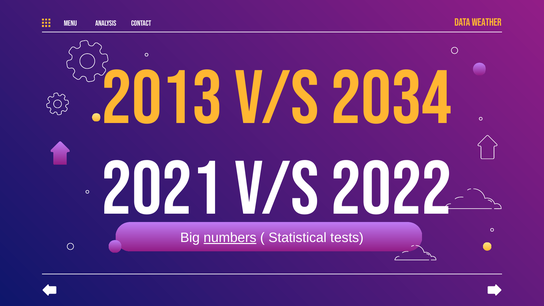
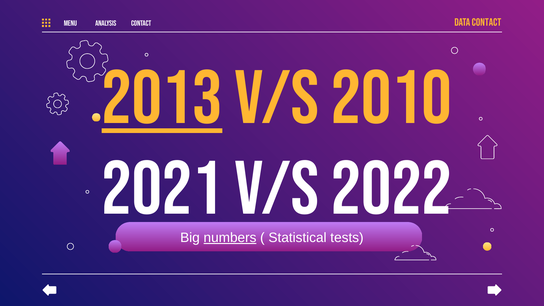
Data WEATHER: WEATHER -> CONTACT (487, 22)
2013 underline: none -> present (162, 98)
2034: 2034 -> 2010 (391, 98)
